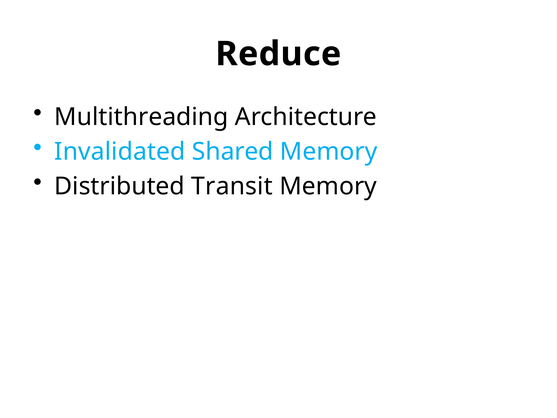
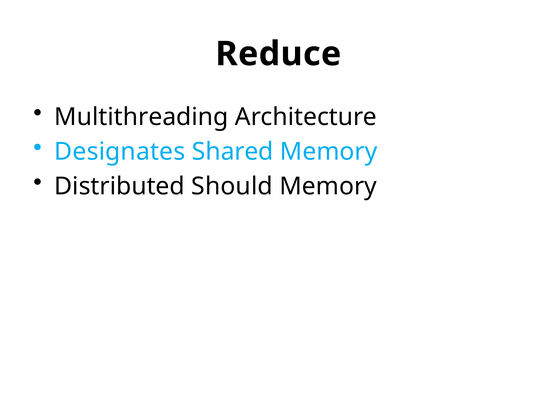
Invalidated: Invalidated -> Designates (120, 152)
Transit: Transit -> Should (232, 186)
